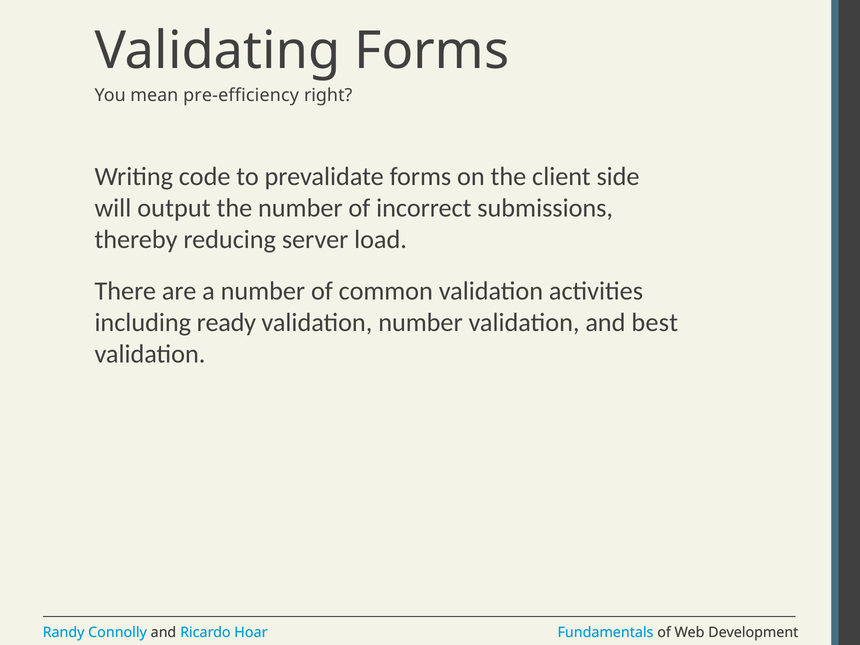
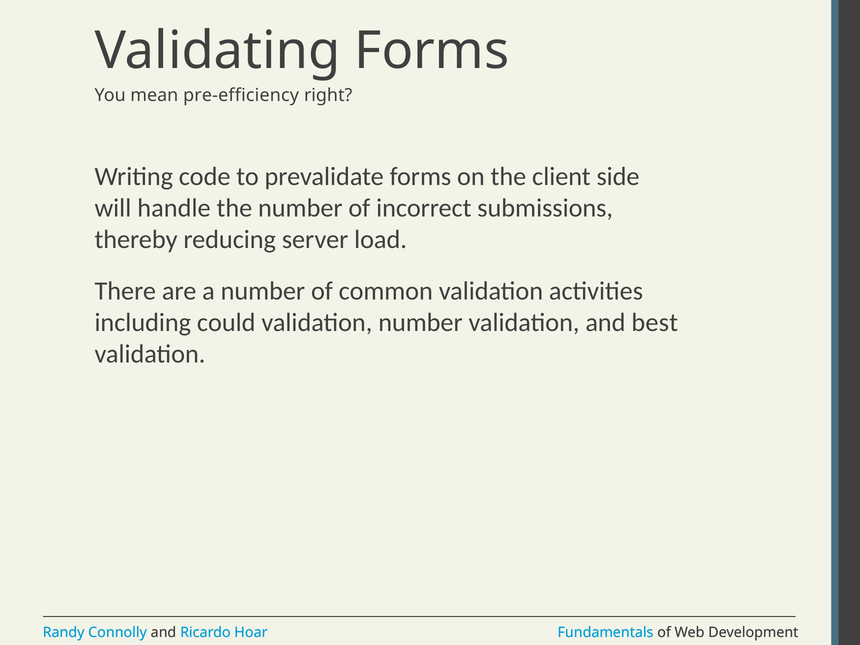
output: output -> handle (174, 208)
ready: ready -> could (226, 322)
